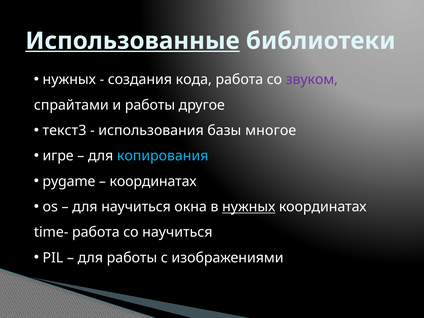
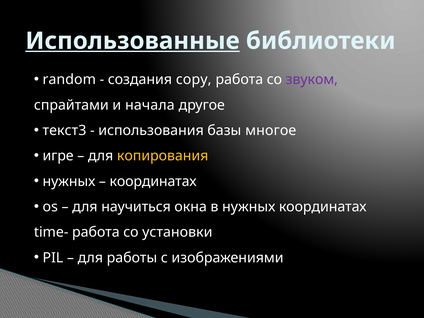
нужных: нужных -> random (69, 80)
кода: кода -> copy (194, 80)
и работы: работы -> начала (150, 105)
копирования colour: light blue -> yellow (163, 156)
pygame: pygame -> нужных (69, 181)
нужных underline: present -> none (249, 207)
со научиться: научиться -> установки (177, 232)
